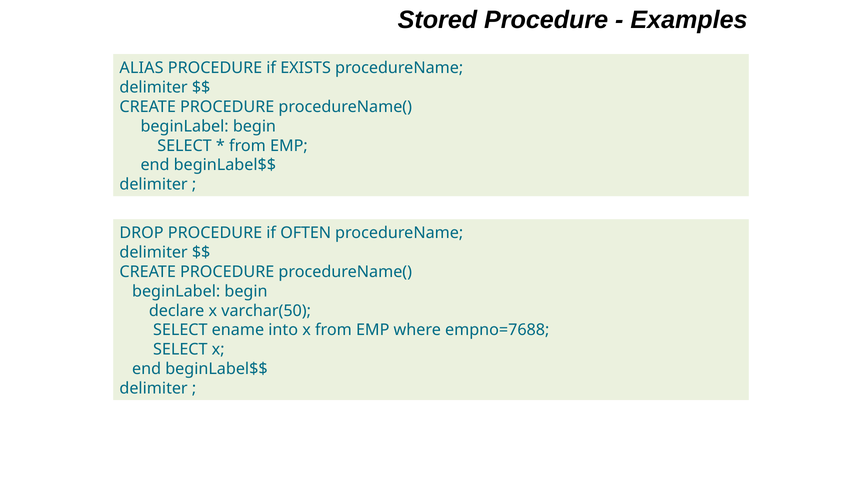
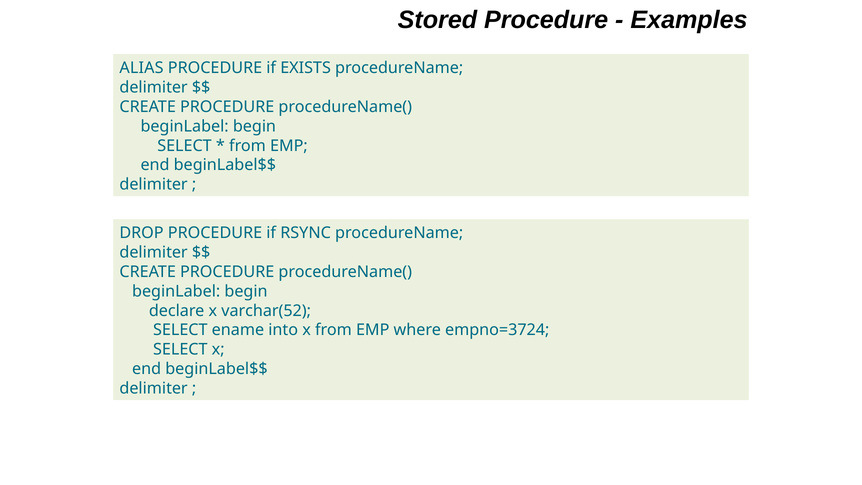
OFTEN: OFTEN -> RSYNC (306, 233)
varchar(50: varchar(50 -> varchar(52 (266, 311)
empno=7688: empno=7688 -> empno=3724 (497, 330)
